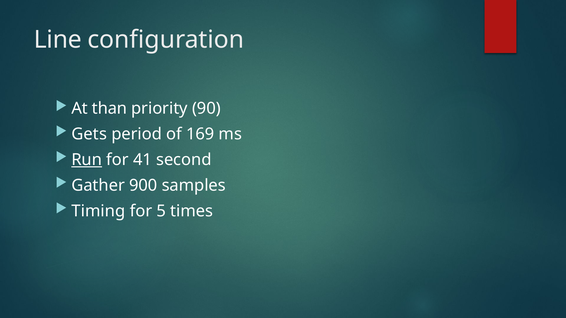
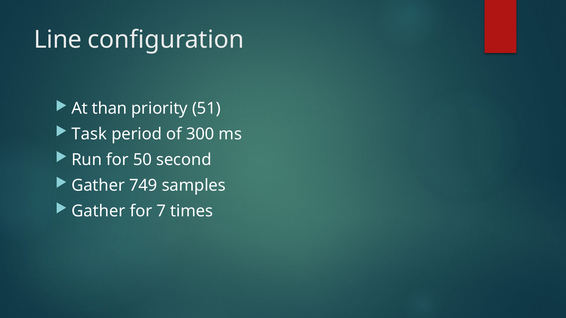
90: 90 -> 51 (206, 108)
Gets: Gets -> Task (89, 134)
169: 169 -> 300 (200, 134)
Run underline: present -> none (87, 160)
41: 41 -> 50 (142, 160)
900: 900 -> 749 (143, 185)
Timing: Timing -> Gather (98, 211)
5: 5 -> 7 (161, 211)
